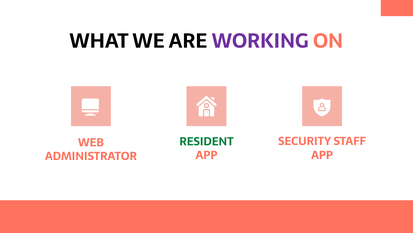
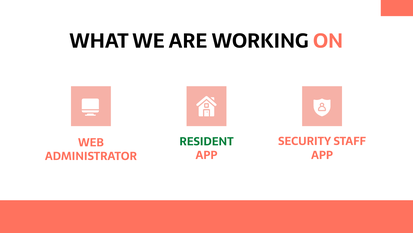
WORKING colour: purple -> black (260, 41)
